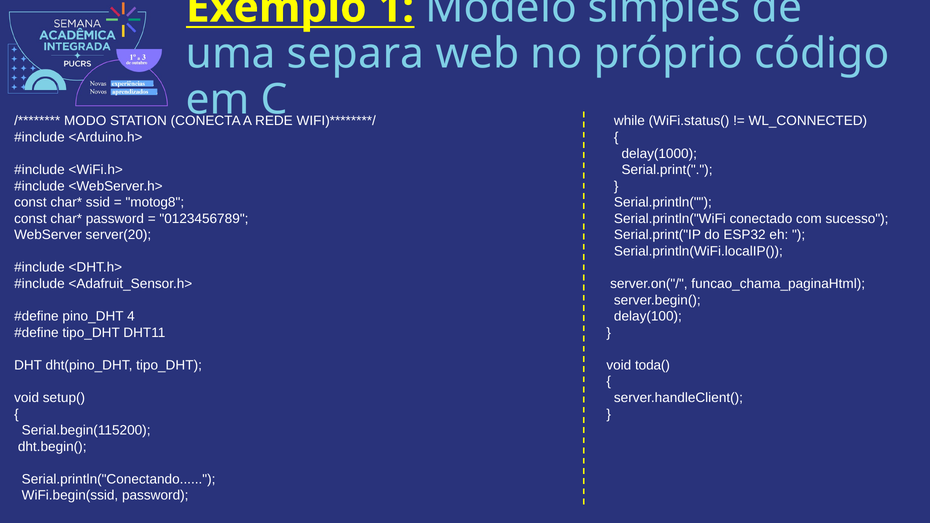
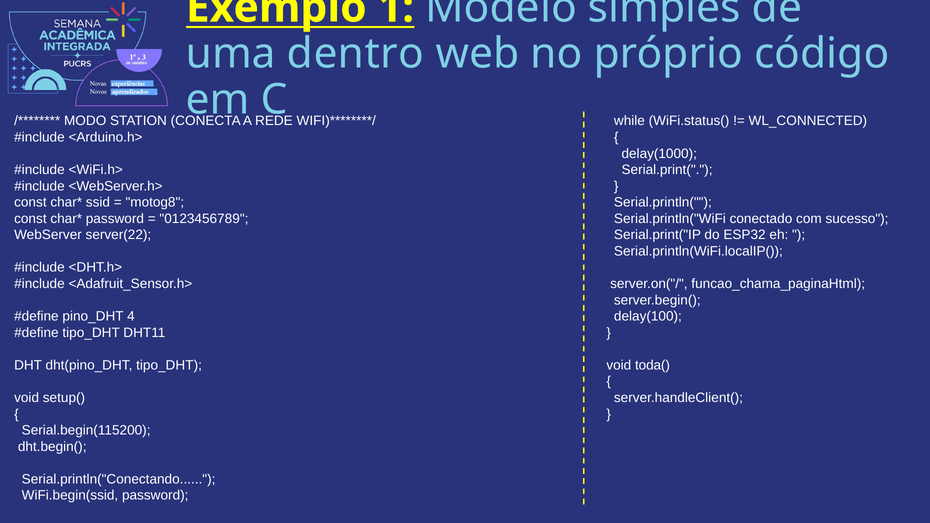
separa: separa -> dentro (356, 54)
server(20: server(20 -> server(22 (118, 235)
